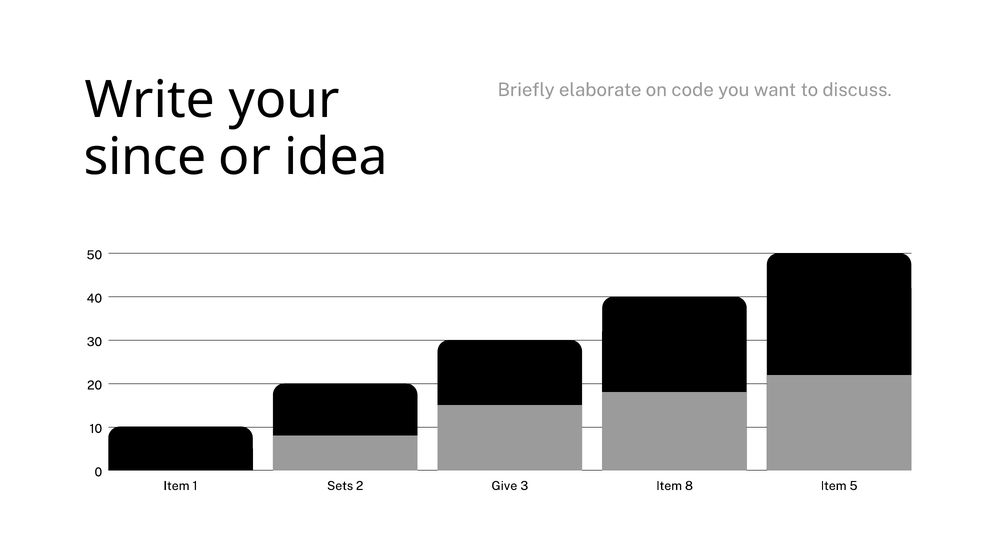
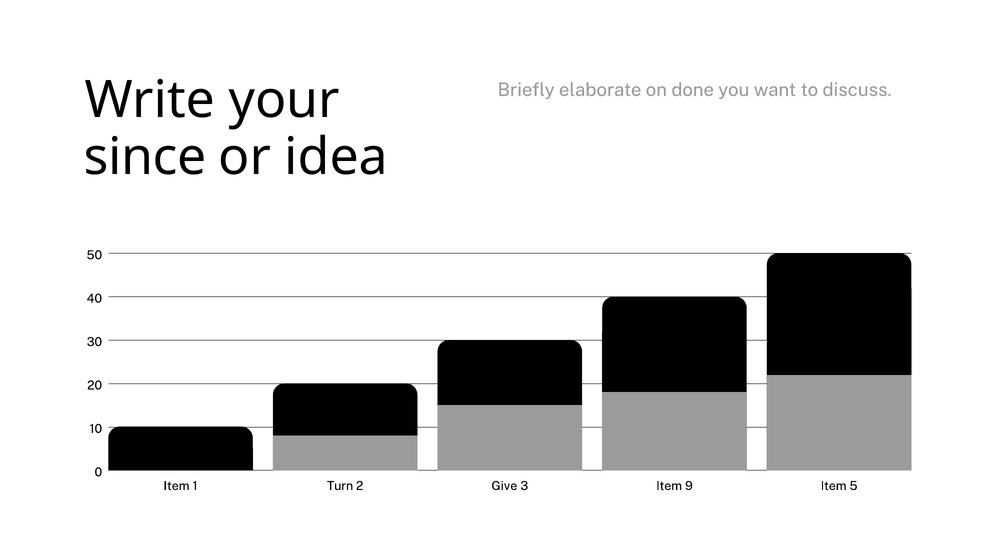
code: code -> done (693, 90)
Sets: Sets -> Turn (340, 486)
8: 8 -> 9 (689, 486)
